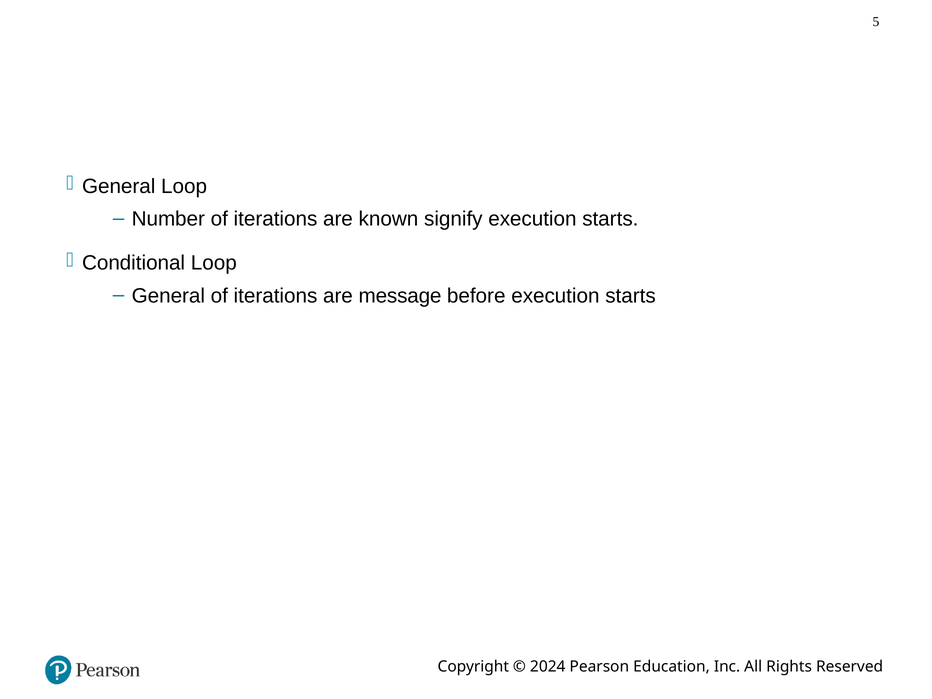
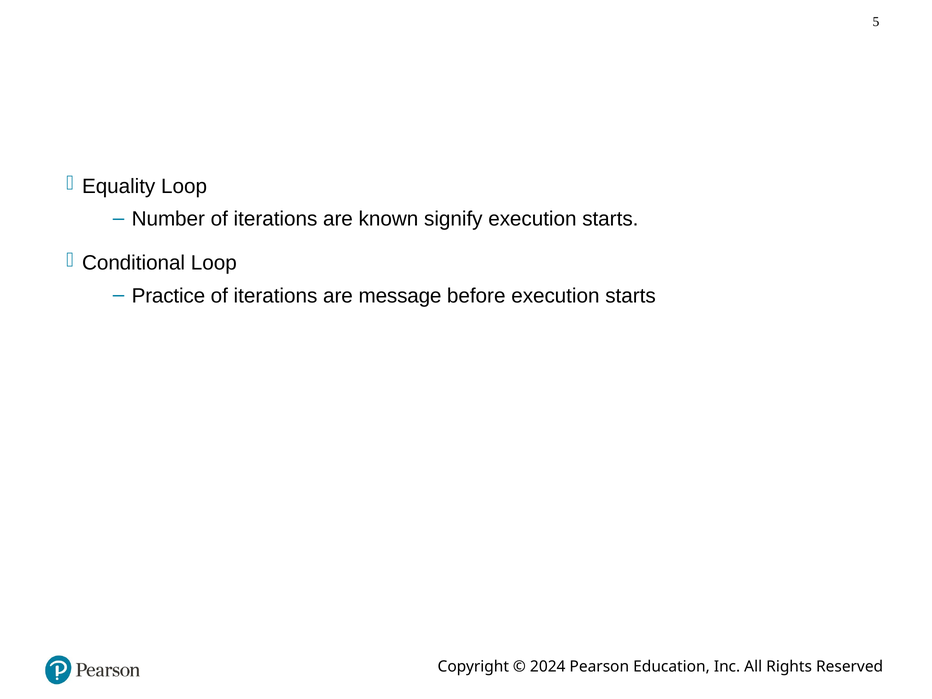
General: General -> Equality (119, 186)
General: General -> Practice (168, 296)
